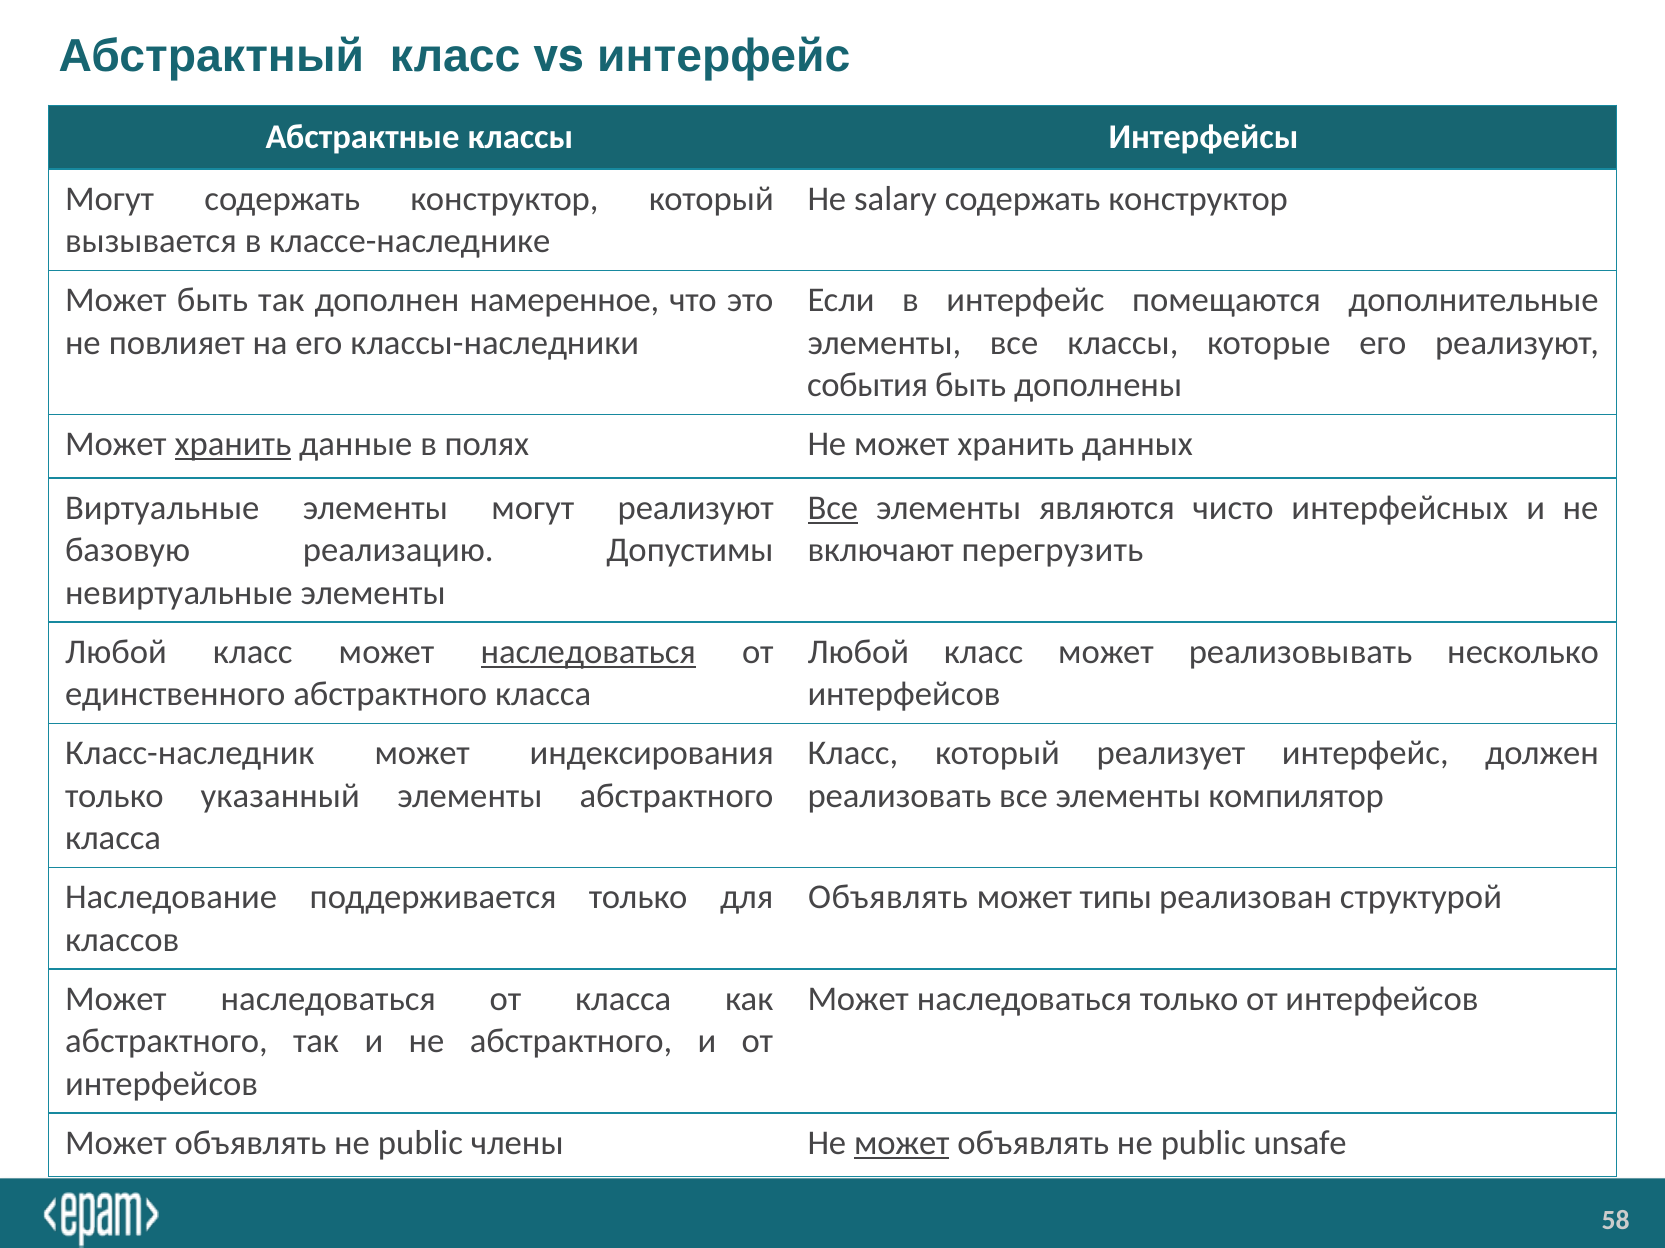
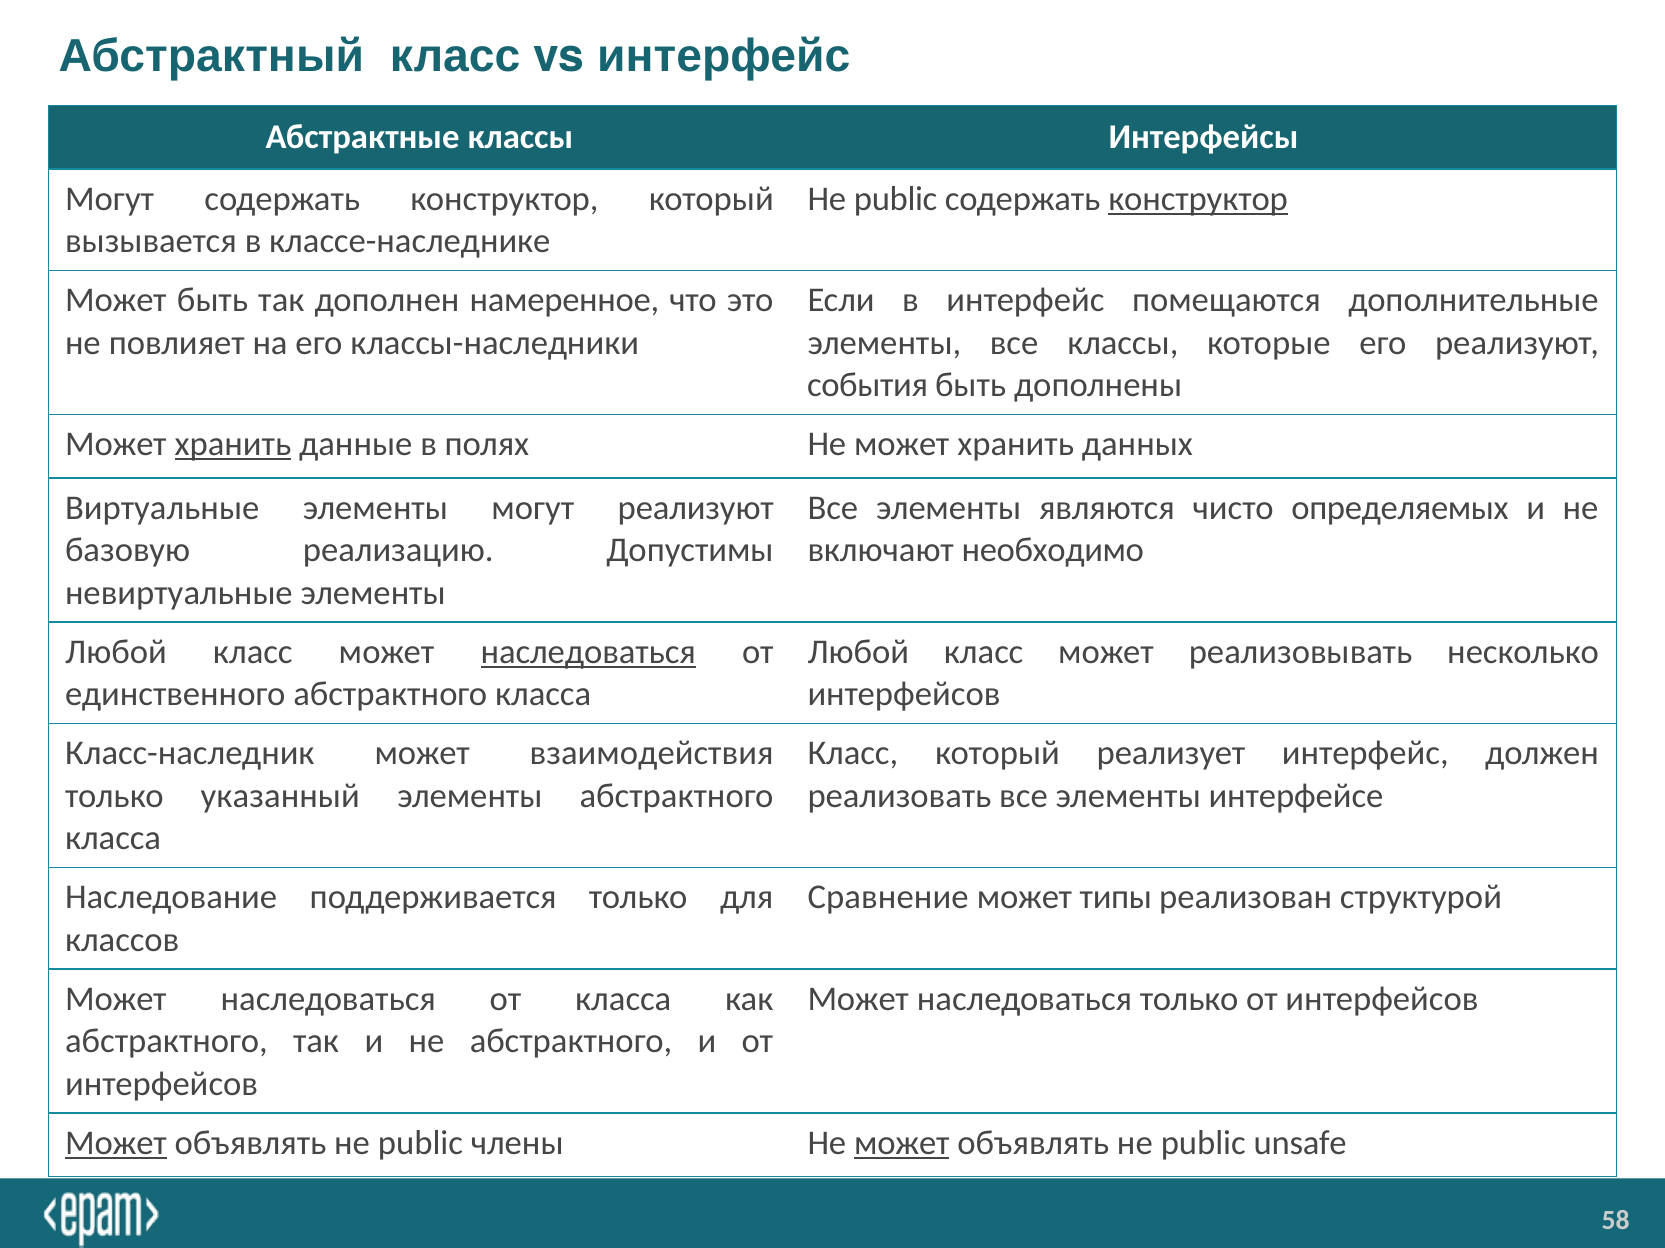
salary: salary -> public (896, 199)
конструктор underline: none -> present (1198, 199)
Все underline: present -> none (833, 508)
интерфейсных: интерфейсных -> определяемых (1400, 508)
перегрузить: перегрузить -> необходимо (1053, 551)
индексирования: индексирования -> взаимодействия (652, 754)
компилятор: компилятор -> интерфейсе (1296, 796)
Объявлять: Объявлять -> Сравнение (888, 898)
Может underline: none -> present (116, 1144)
